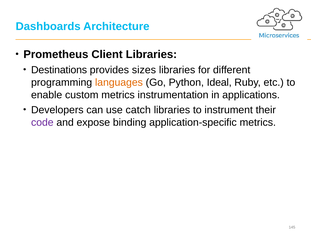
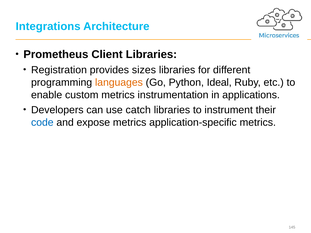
Dashboards: Dashboards -> Integrations (48, 27)
Destinations: Destinations -> Registration (59, 70)
code colour: purple -> blue (42, 123)
expose binding: binding -> metrics (130, 123)
